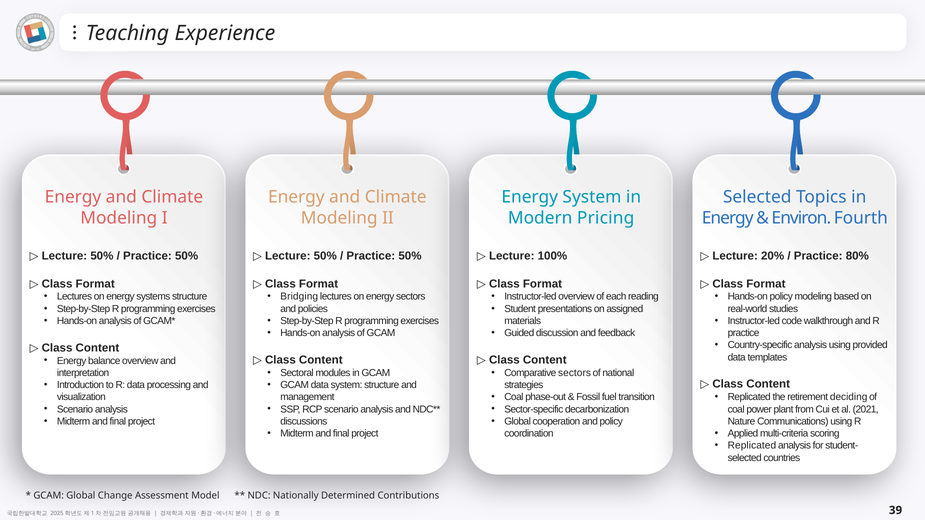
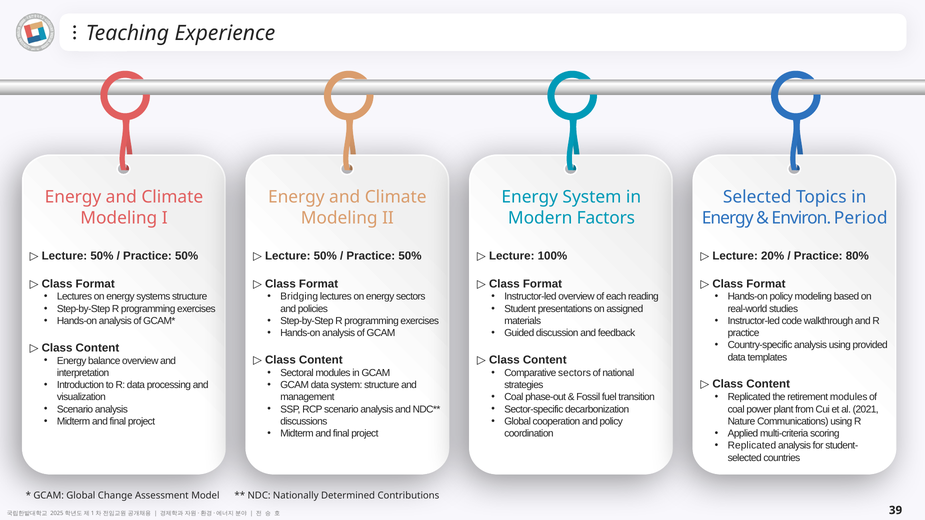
Pricing: Pricing -> Factors (606, 218)
Fourth: Fourth -> Period (861, 218)
retirement deciding: deciding -> modules (849, 397)
